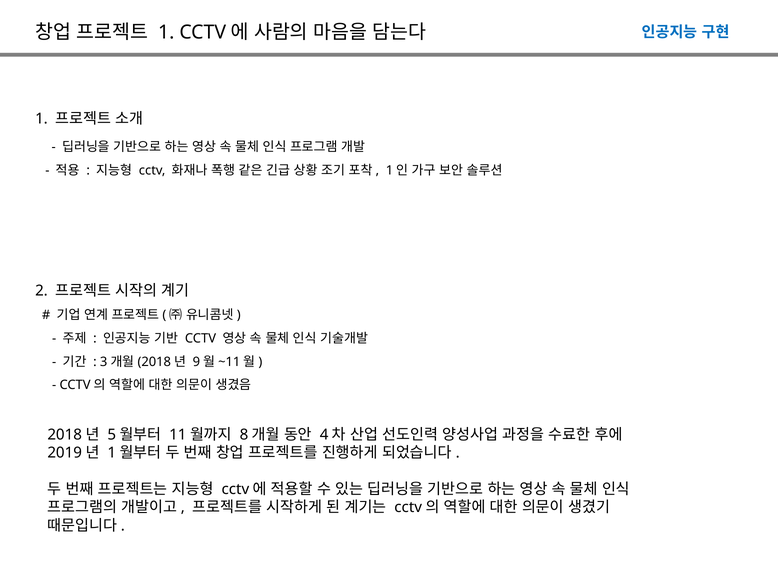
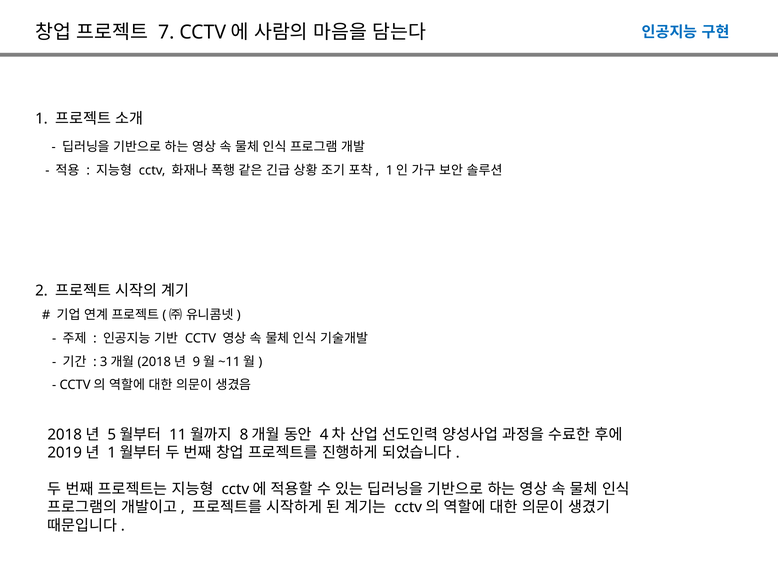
1: 1 -> 7 (166, 32)
